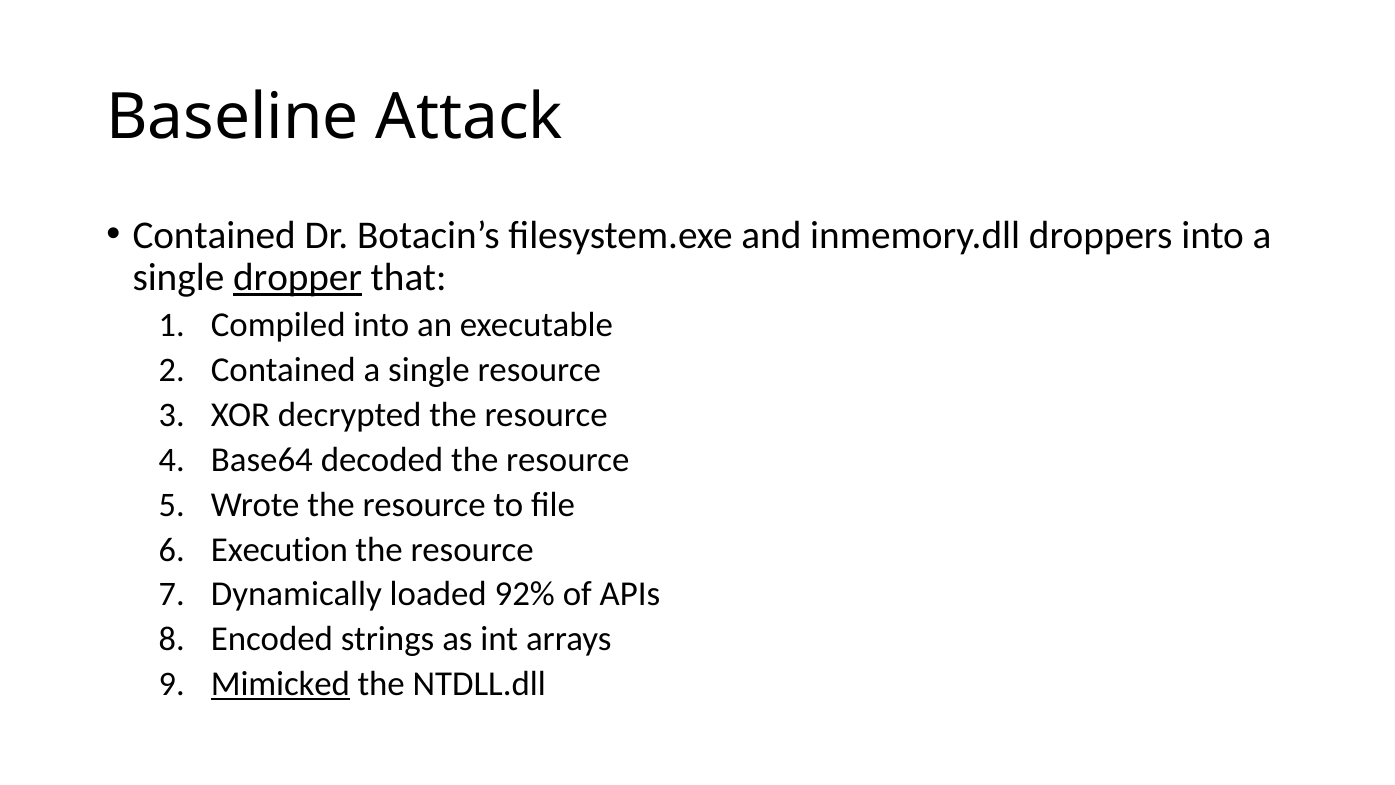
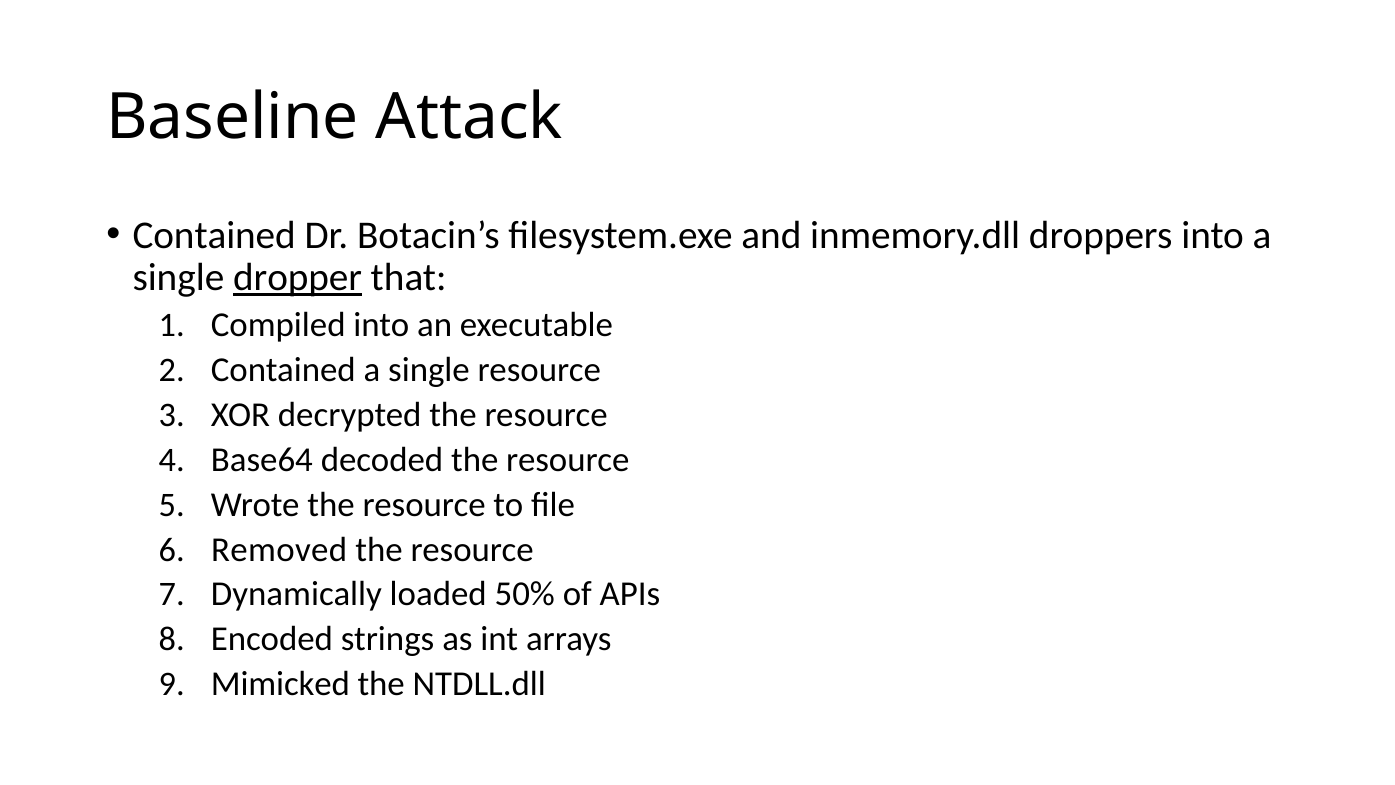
Execution: Execution -> Removed (279, 549)
92%: 92% -> 50% (525, 594)
Mimicked underline: present -> none (280, 684)
